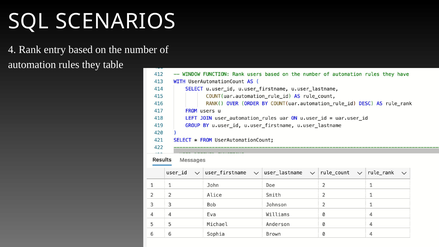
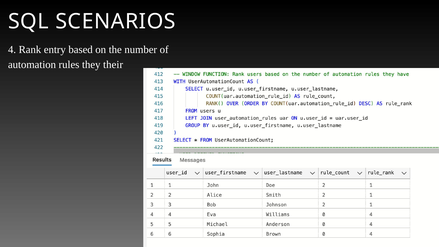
table: table -> their (113, 64)
